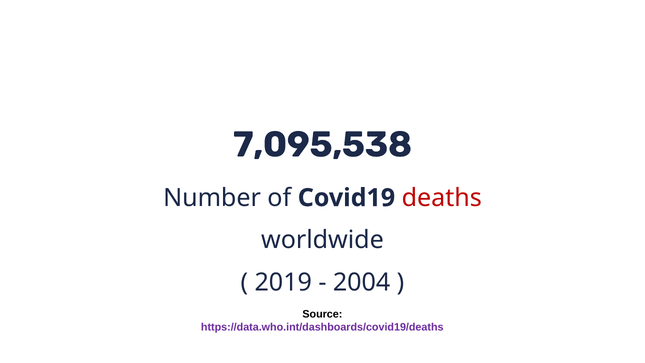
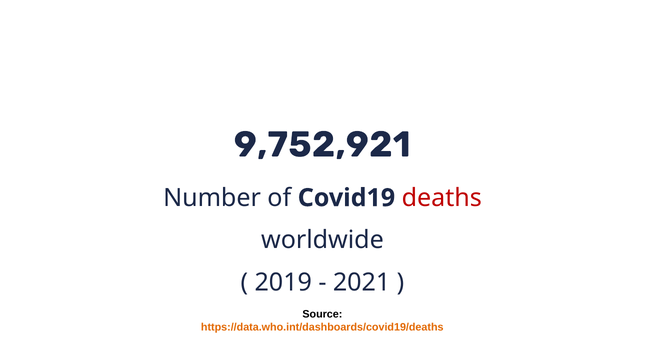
7,095,538: 7,095,538 -> 9,752,921 (322, 145)
2004: 2004 -> 2021 (362, 282)
https://data.who.int/dashboards/covid19/deaths colour: purple -> orange (322, 327)
